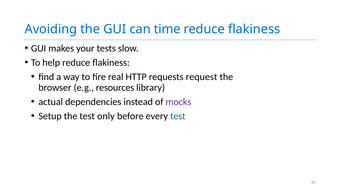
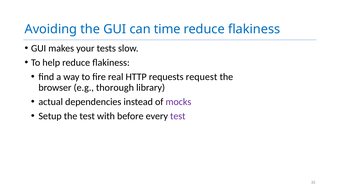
resources: resources -> thorough (115, 88)
only: only -> with (106, 116)
test colour: blue -> purple (178, 116)
